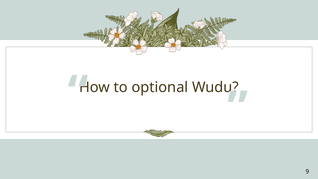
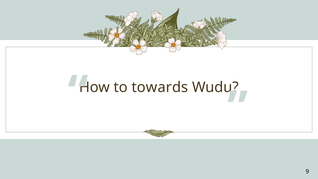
optional: optional -> towards (160, 87)
